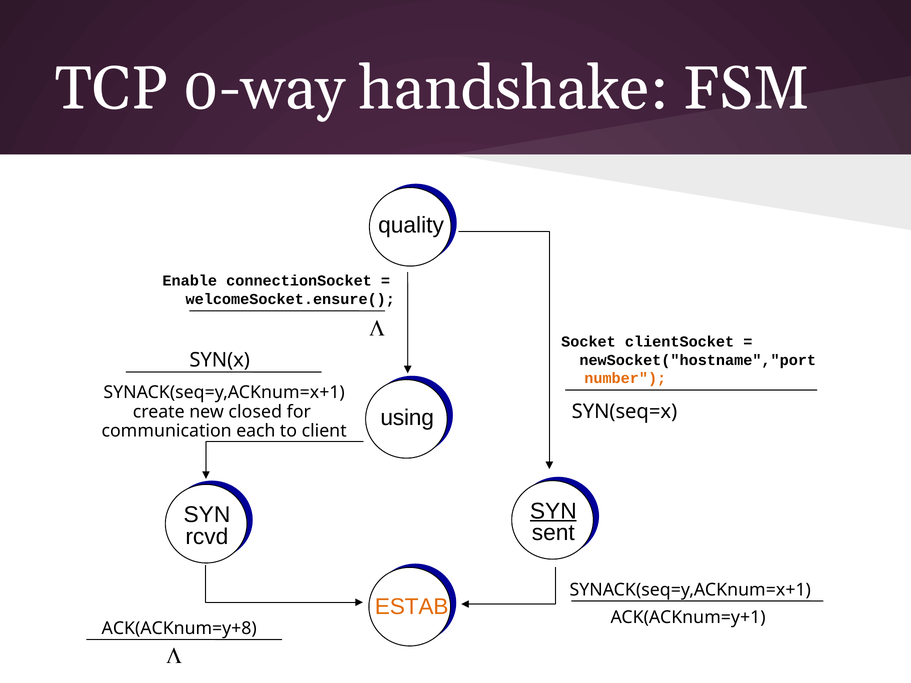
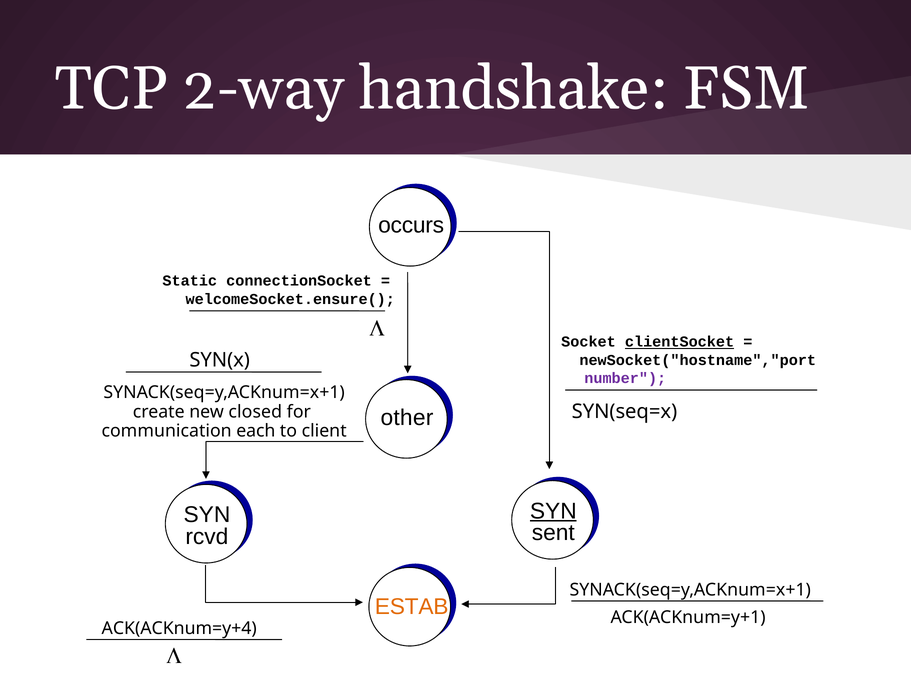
0-way: 0-way -> 2-way (263, 89)
quality: quality -> occurs (411, 225)
Enable: Enable -> Static (190, 281)
clientSocket underline: none -> present (680, 342)
number colour: orange -> purple (625, 378)
using: using -> other (407, 418)
ACK(ACKnum=y+8: ACK(ACKnum=y+8 -> ACK(ACKnum=y+4 (179, 628)
